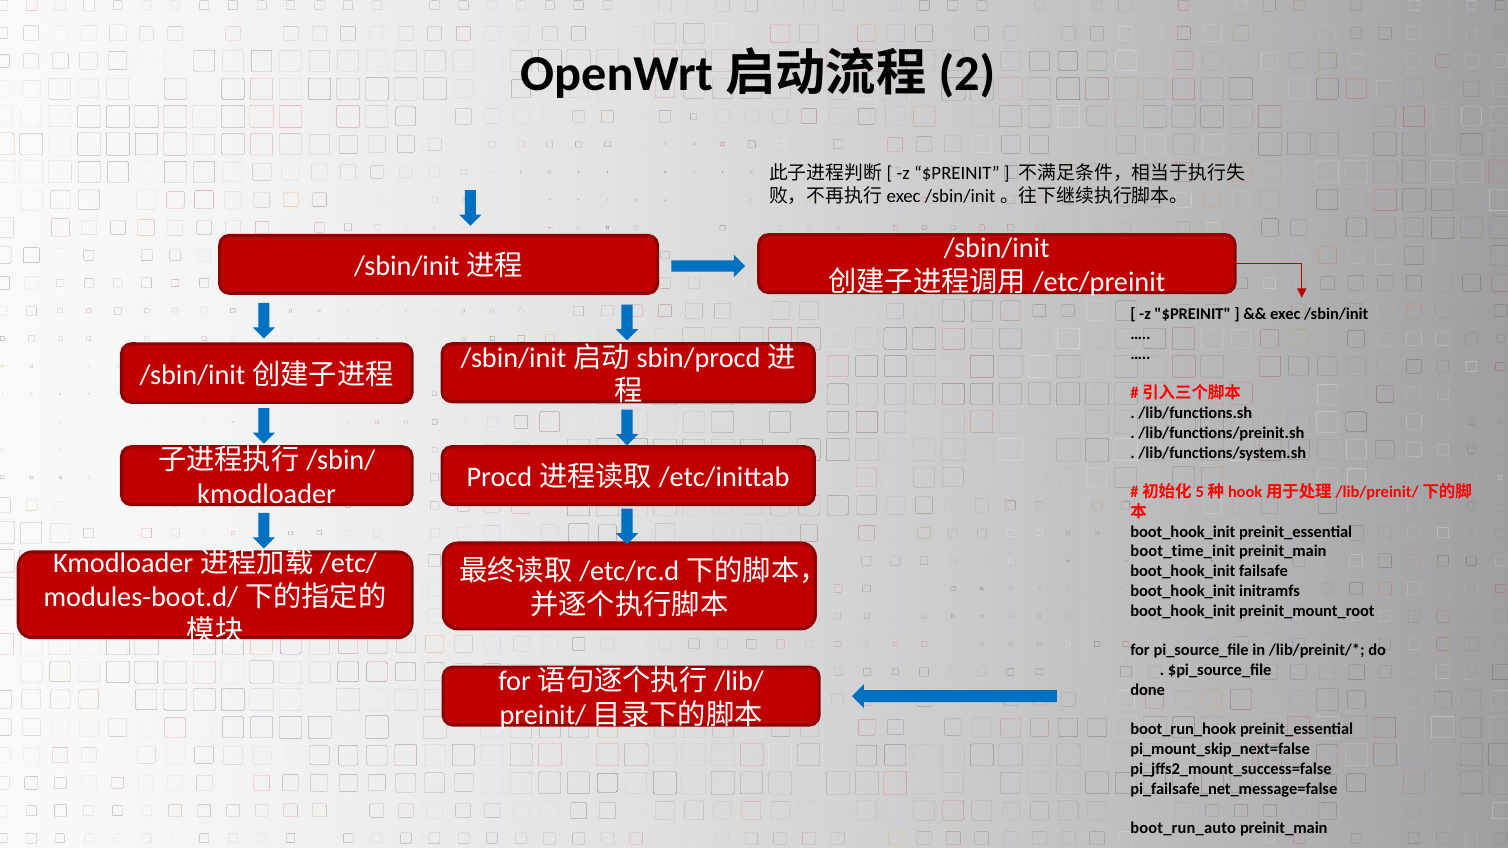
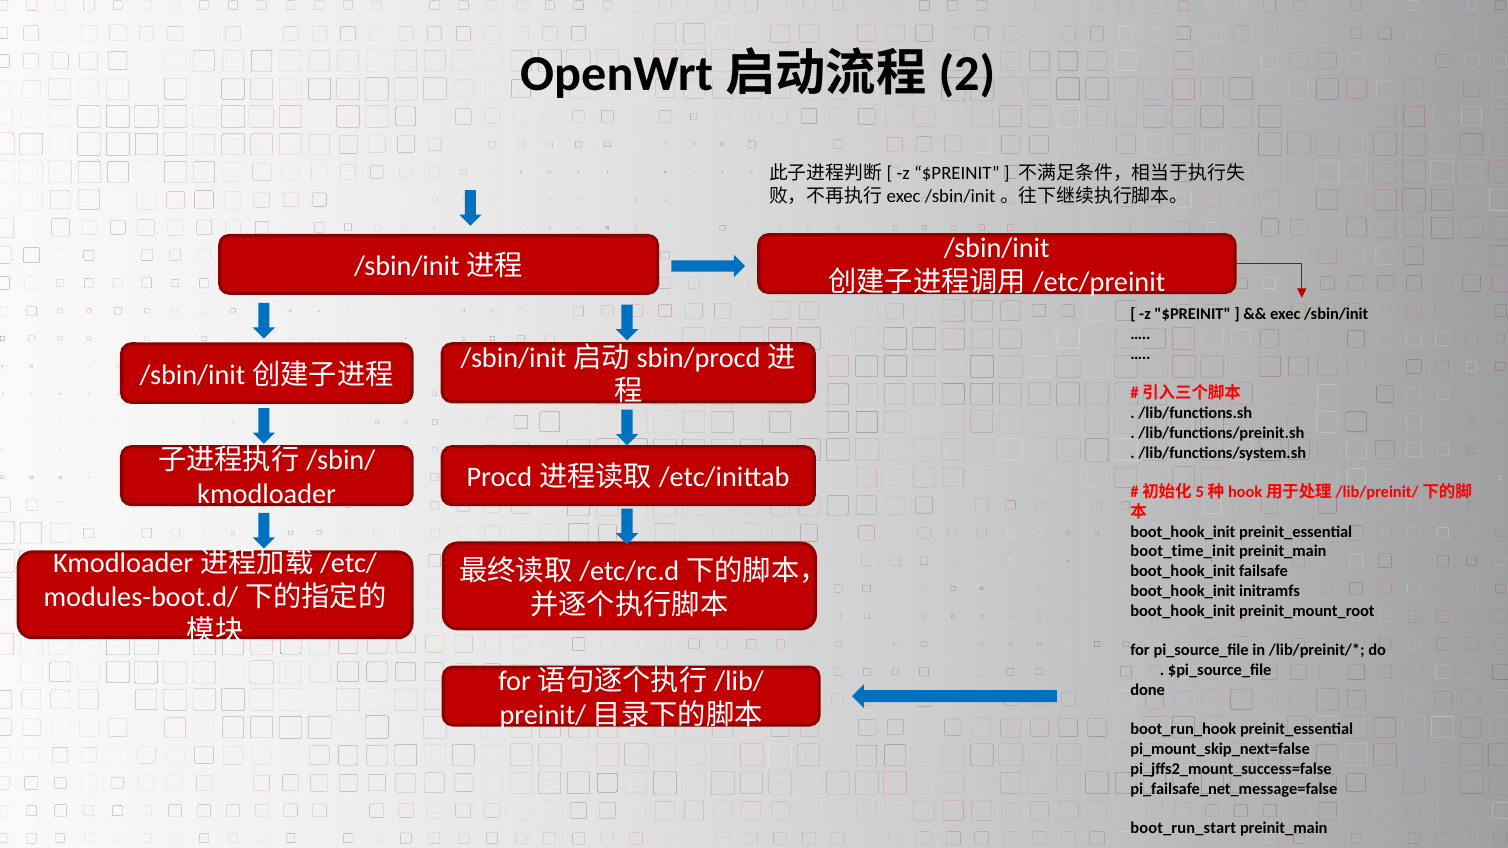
boot_run_auto: boot_run_auto -> boot_run_start (1183, 829)
